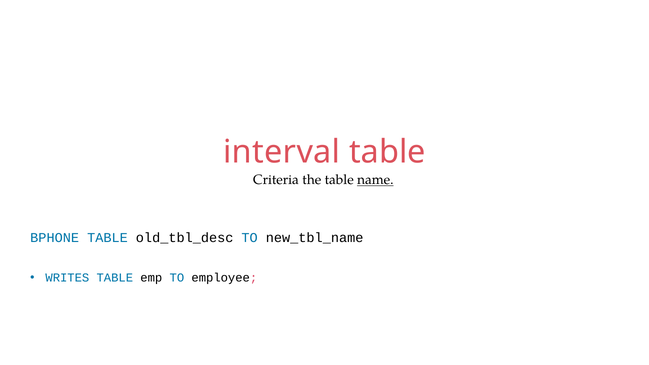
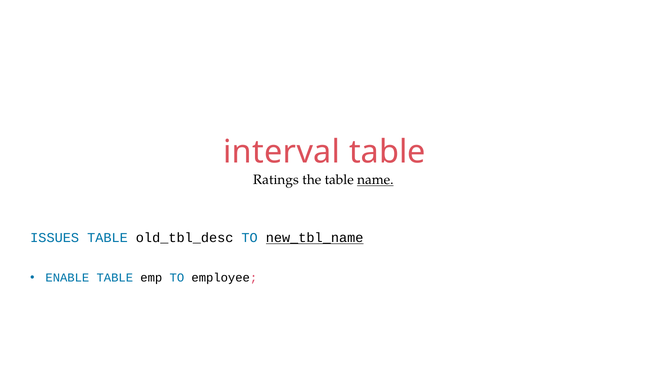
Criteria: Criteria -> Ratings (276, 180)
BPHONE: BPHONE -> ISSUES (55, 238)
new_tbl_name underline: none -> present (315, 238)
WRITES: WRITES -> ENABLE (67, 278)
